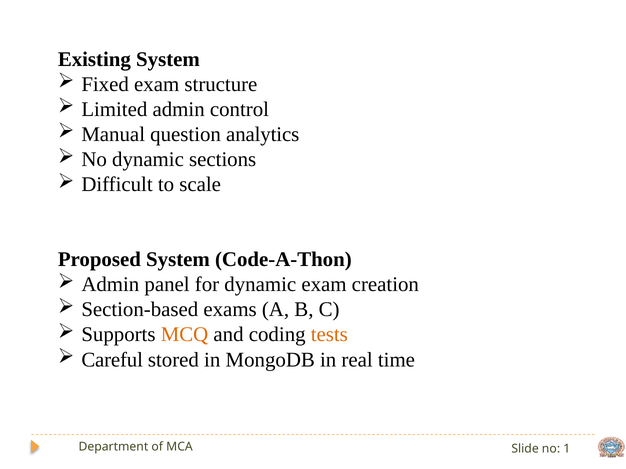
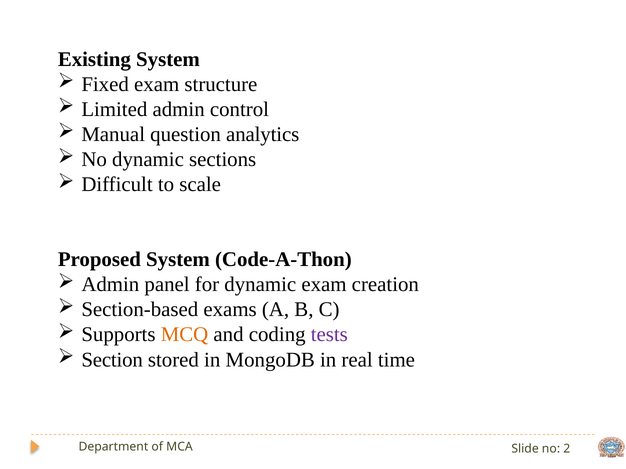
tests colour: orange -> purple (329, 335)
Careful: Careful -> Section (112, 360)
1: 1 -> 2 (567, 449)
